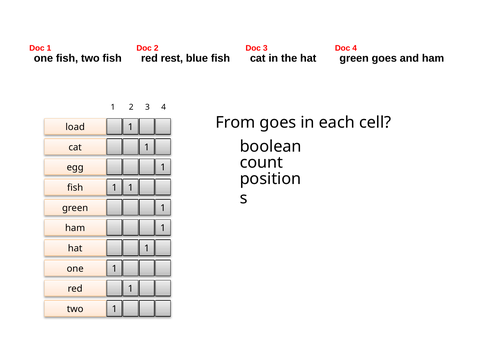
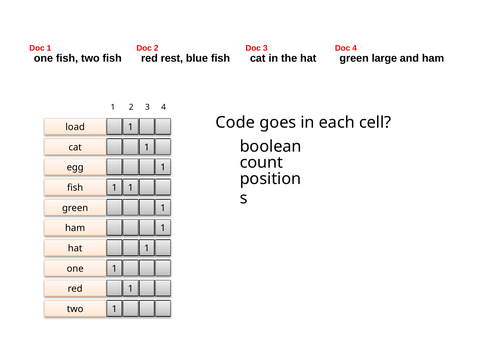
green goes: goes -> large (384, 58)
From: From -> Code (235, 123)
